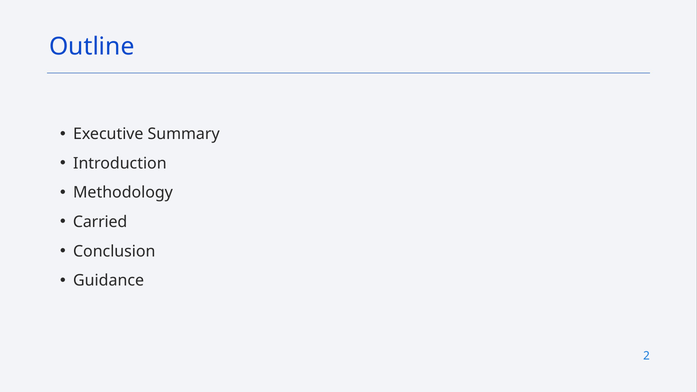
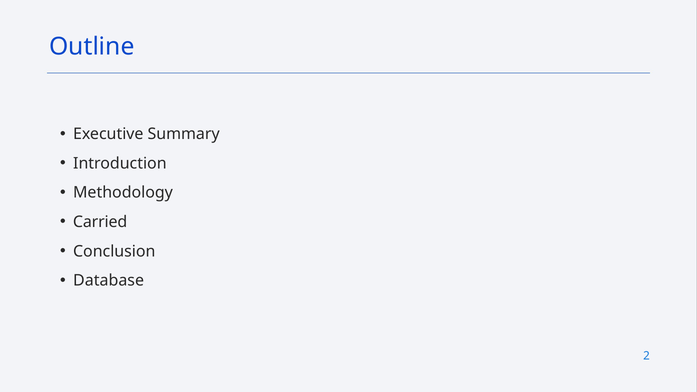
Guidance: Guidance -> Database (109, 281)
